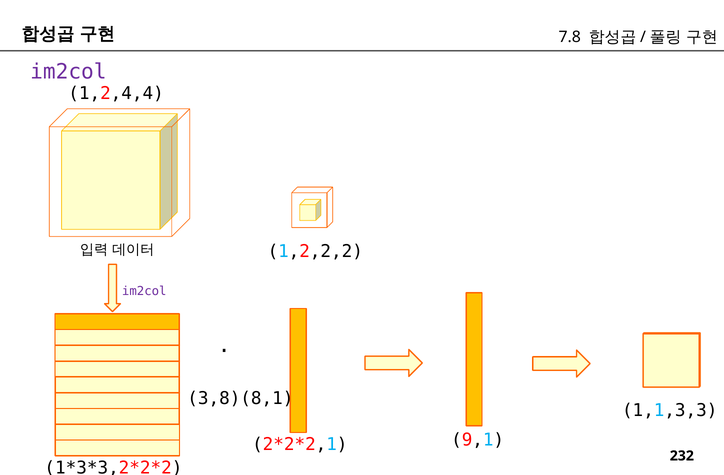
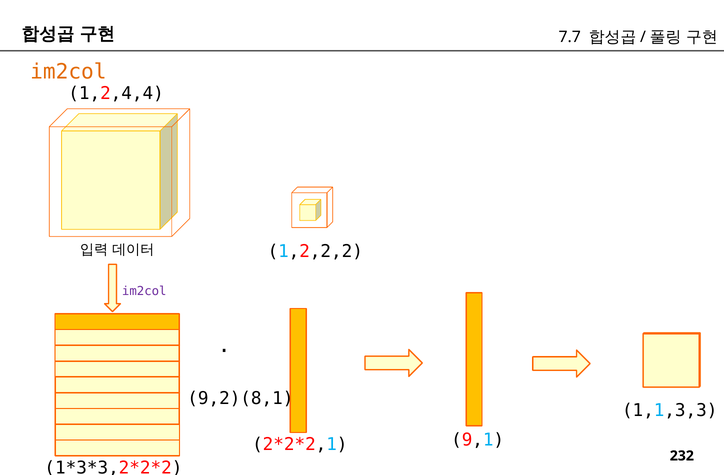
7.8: 7.8 -> 7.7 (570, 37)
im2col colour: purple -> orange (68, 72)
3,8)(8,1: 3,8)(8,1 -> 9,2)(8,1 (240, 399)
